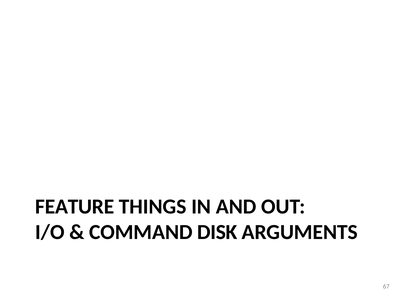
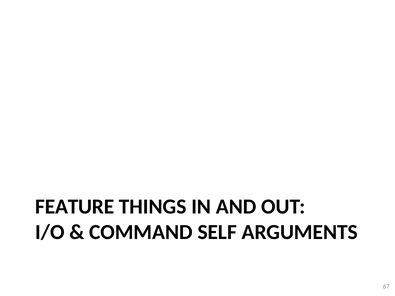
DISK: DISK -> SELF (217, 232)
